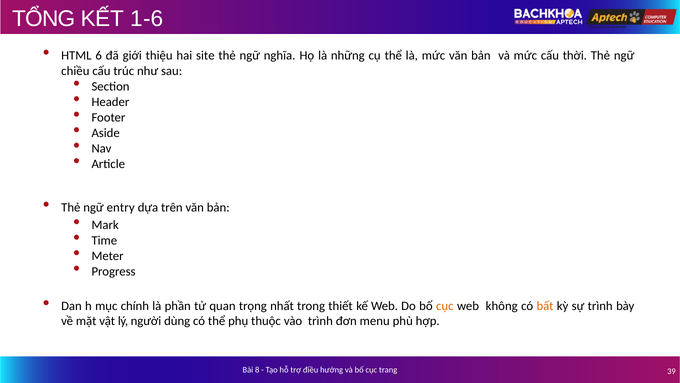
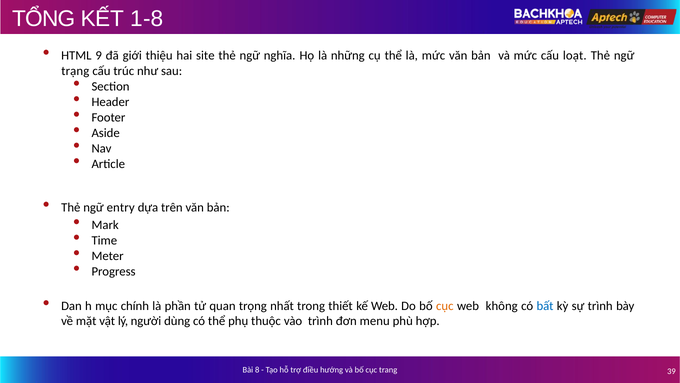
1-6: 1-6 -> 1-8 (147, 19)
6: 6 -> 9 (99, 56)
thời: thời -> loạt (575, 56)
chiều: chiều -> trạng (75, 71)
bất colour: orange -> blue (545, 306)
